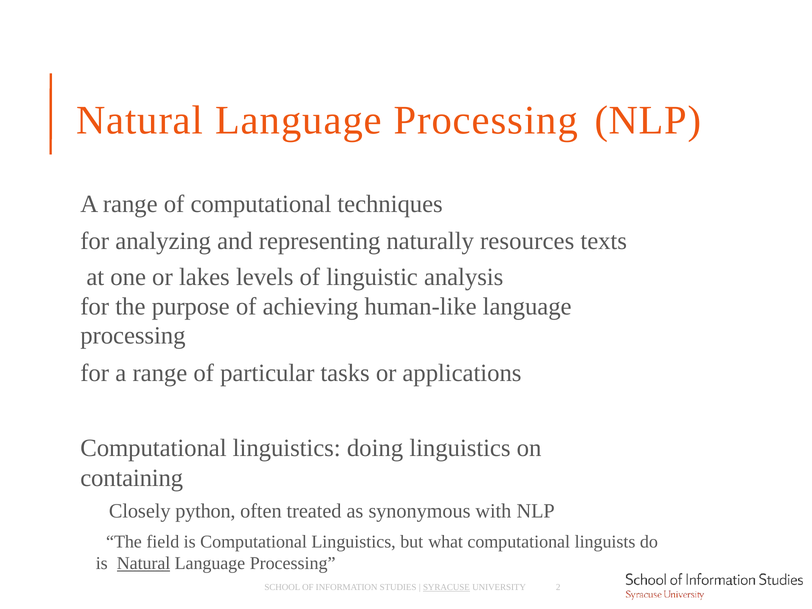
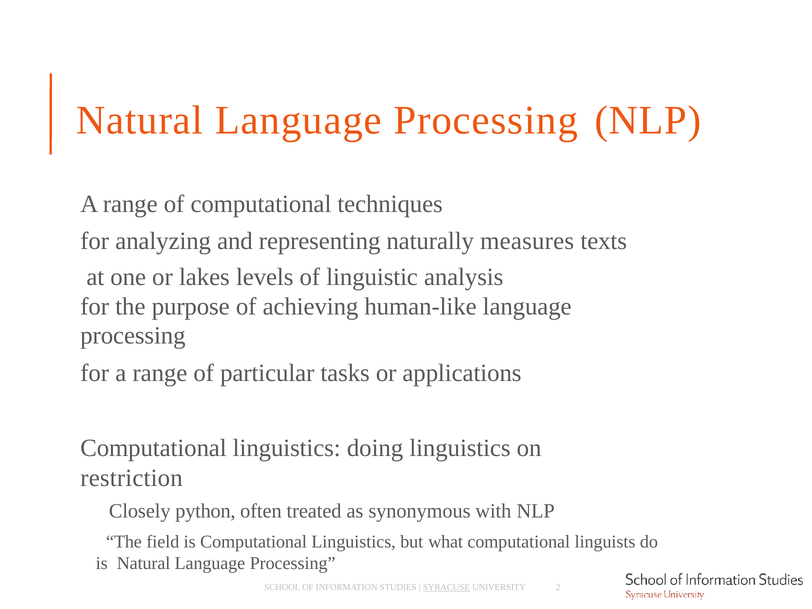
resources: resources -> measures (527, 241)
containing: containing -> restriction (132, 478)
Natural underline: present -> none (144, 563)
